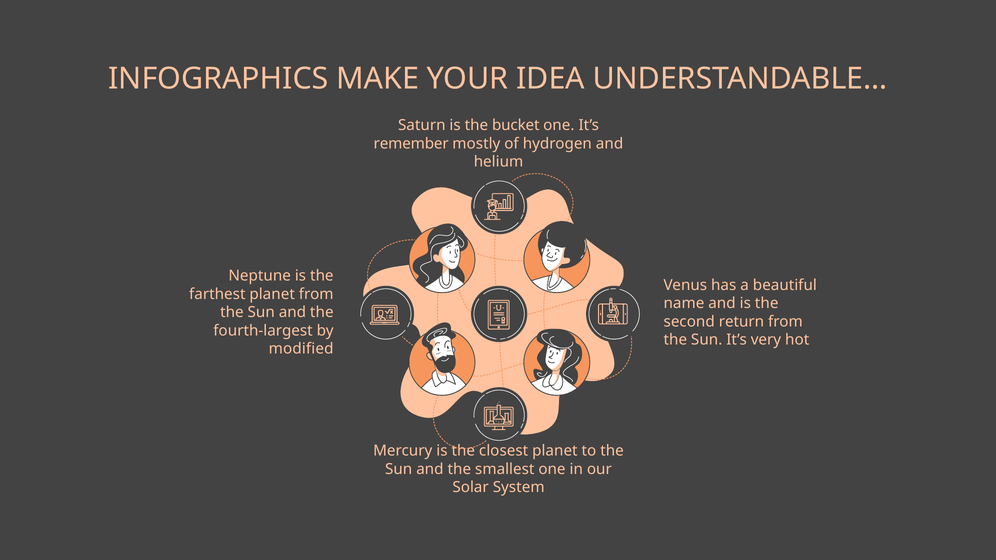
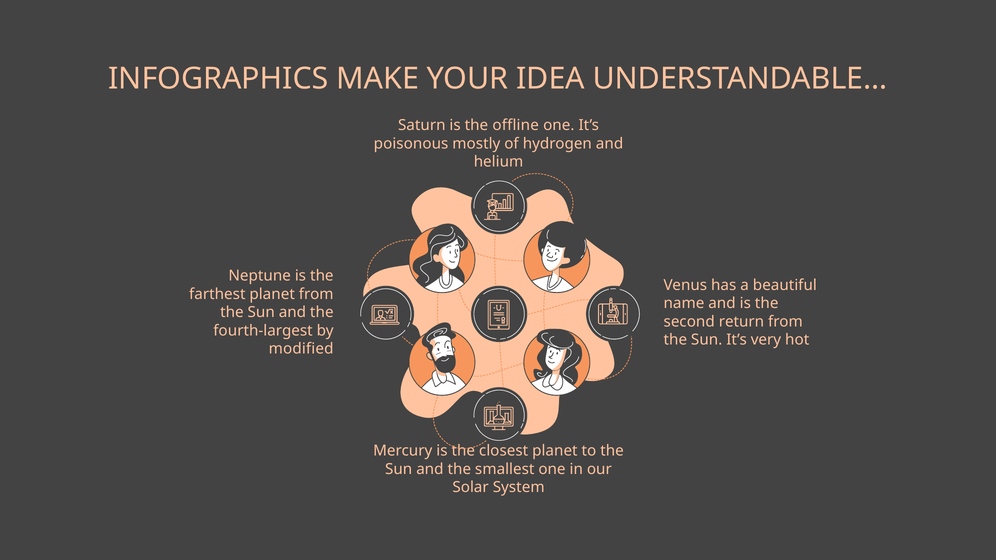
bucket: bucket -> offline (516, 125)
remember: remember -> poisonous (411, 144)
